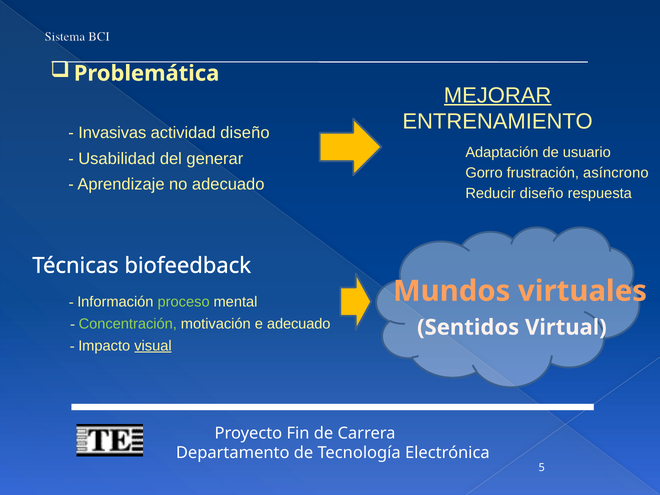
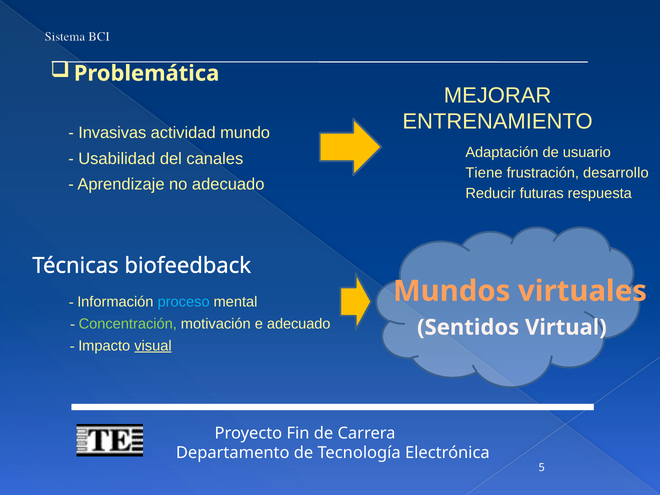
MEJORAR underline: present -> none (498, 95)
actividad diseño: diseño -> mundo (245, 133)
generar: generar -> canales (215, 159)
Gorro: Gorro -> Tiene (484, 173)
asíncrono: asíncrono -> desarrollo (616, 173)
Reducir diseño: diseño -> futuras (542, 194)
proceso colour: light green -> light blue (184, 302)
